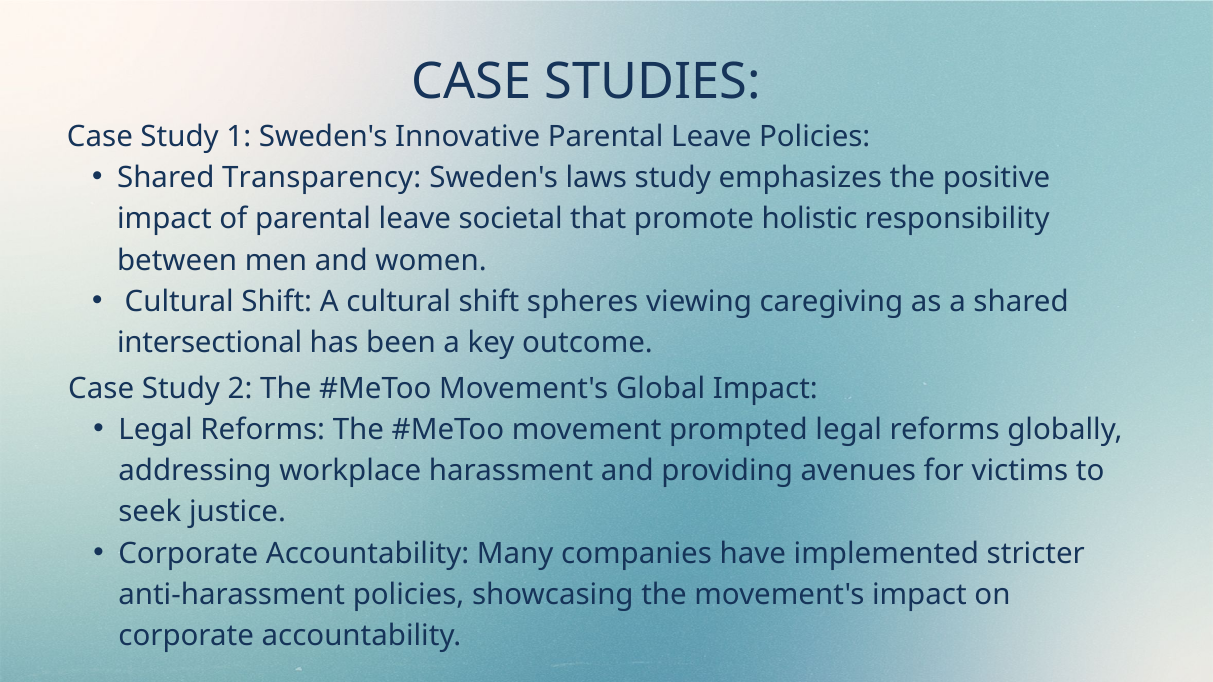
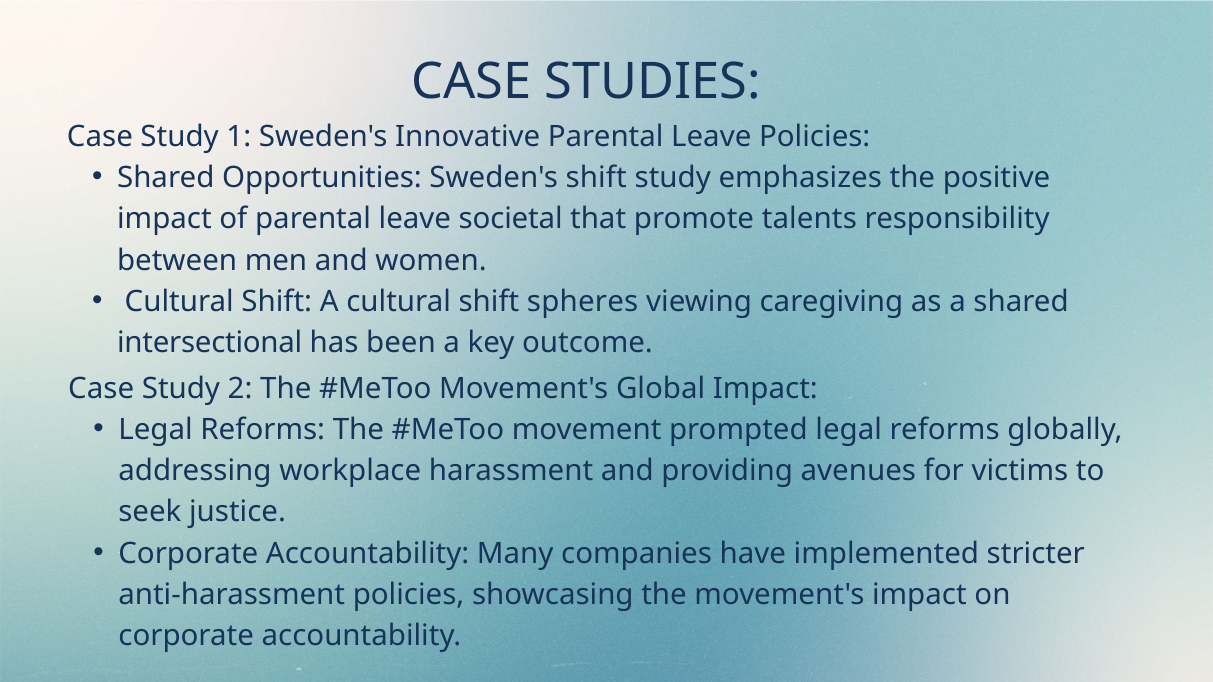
Transparency: Transparency -> Opportunities (322, 178)
Sweden's laws: laws -> shift (596, 178)
holistic: holistic -> talents (809, 219)
